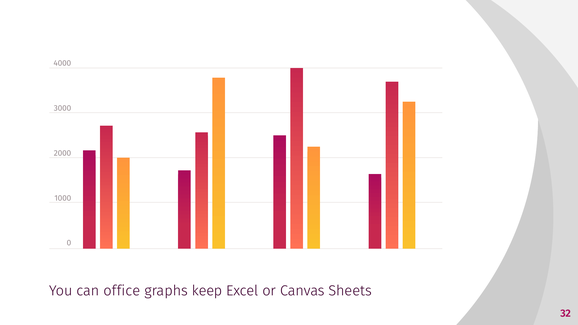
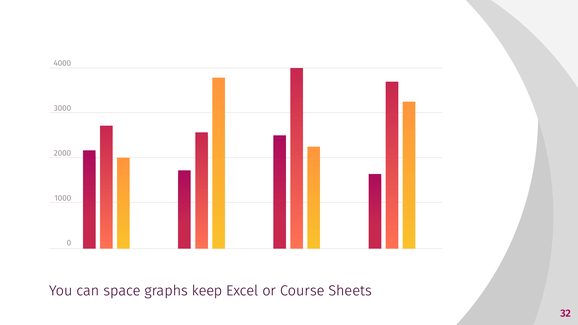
office: office -> space (122, 291)
Canvas: Canvas -> Course (302, 291)
